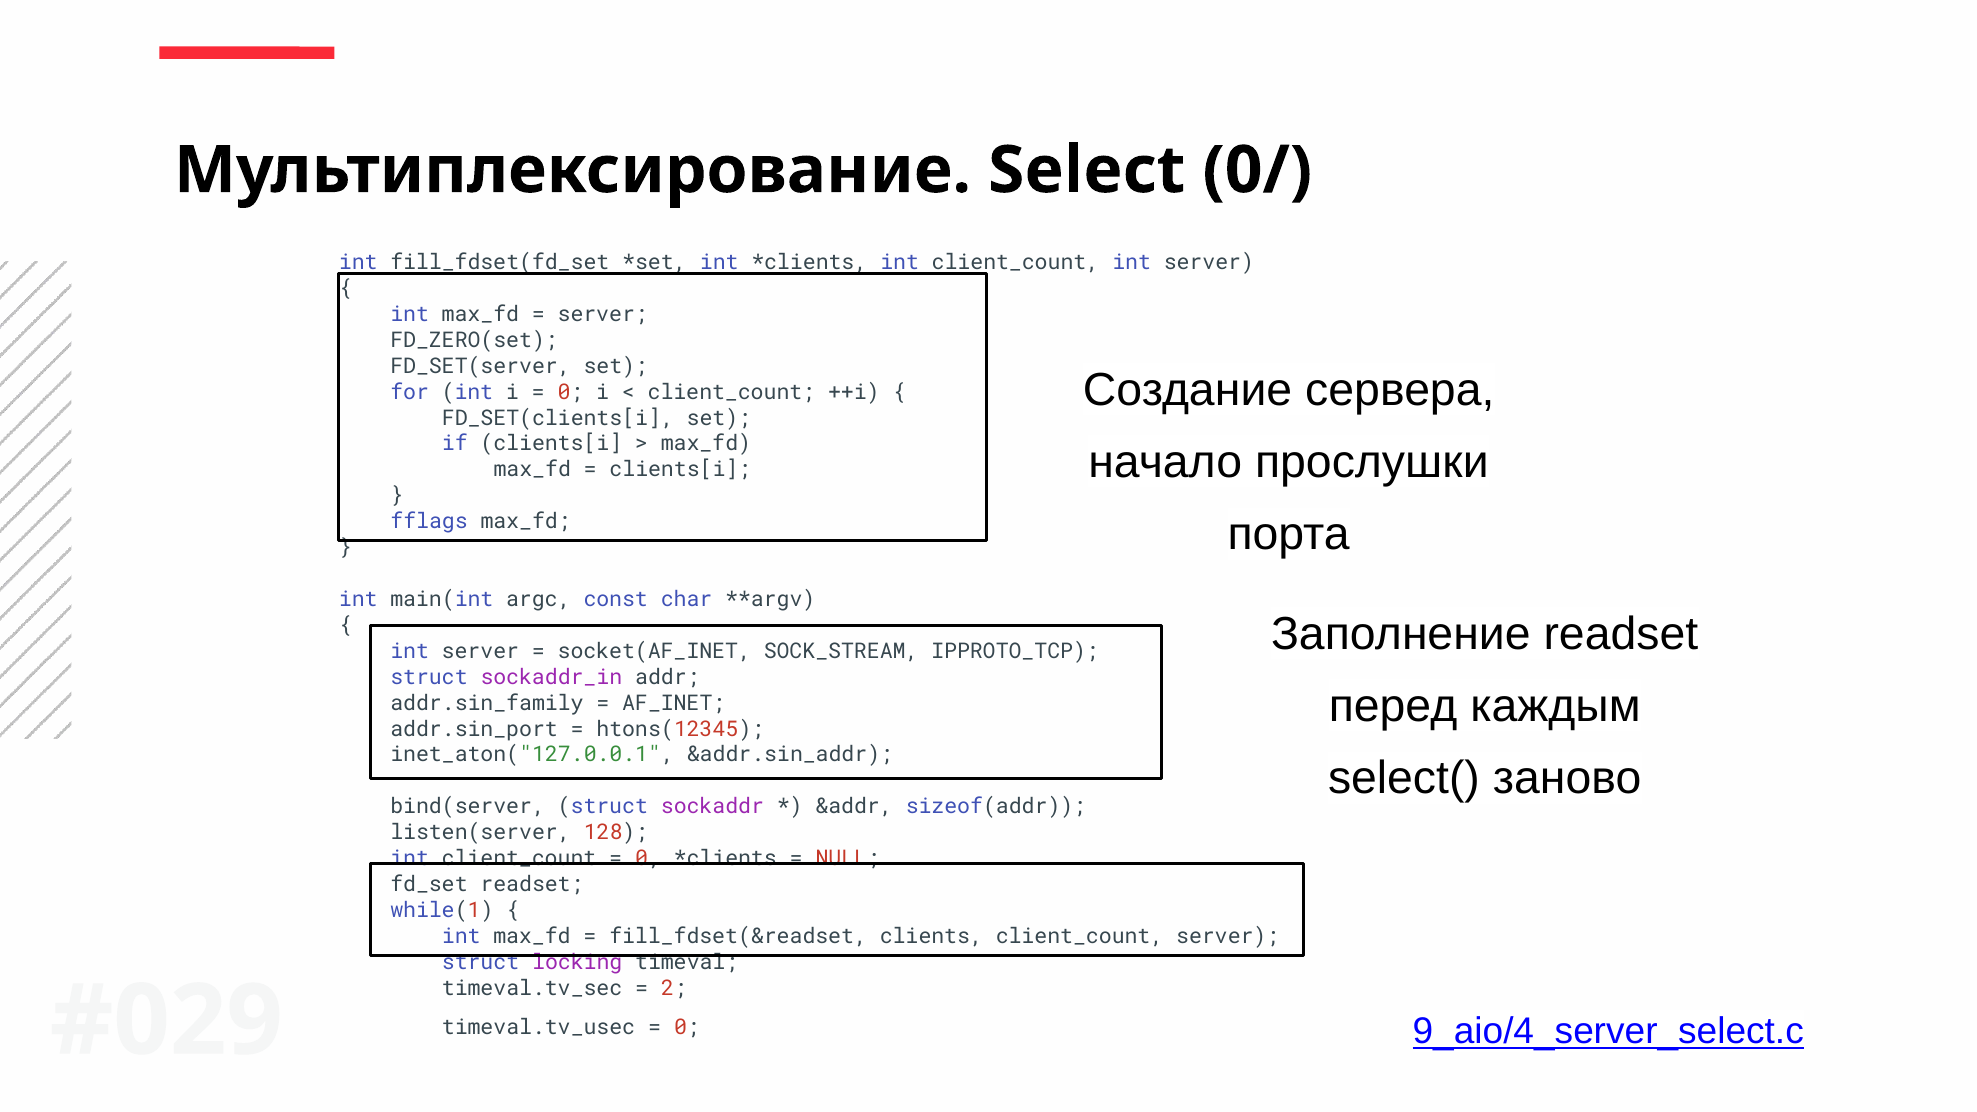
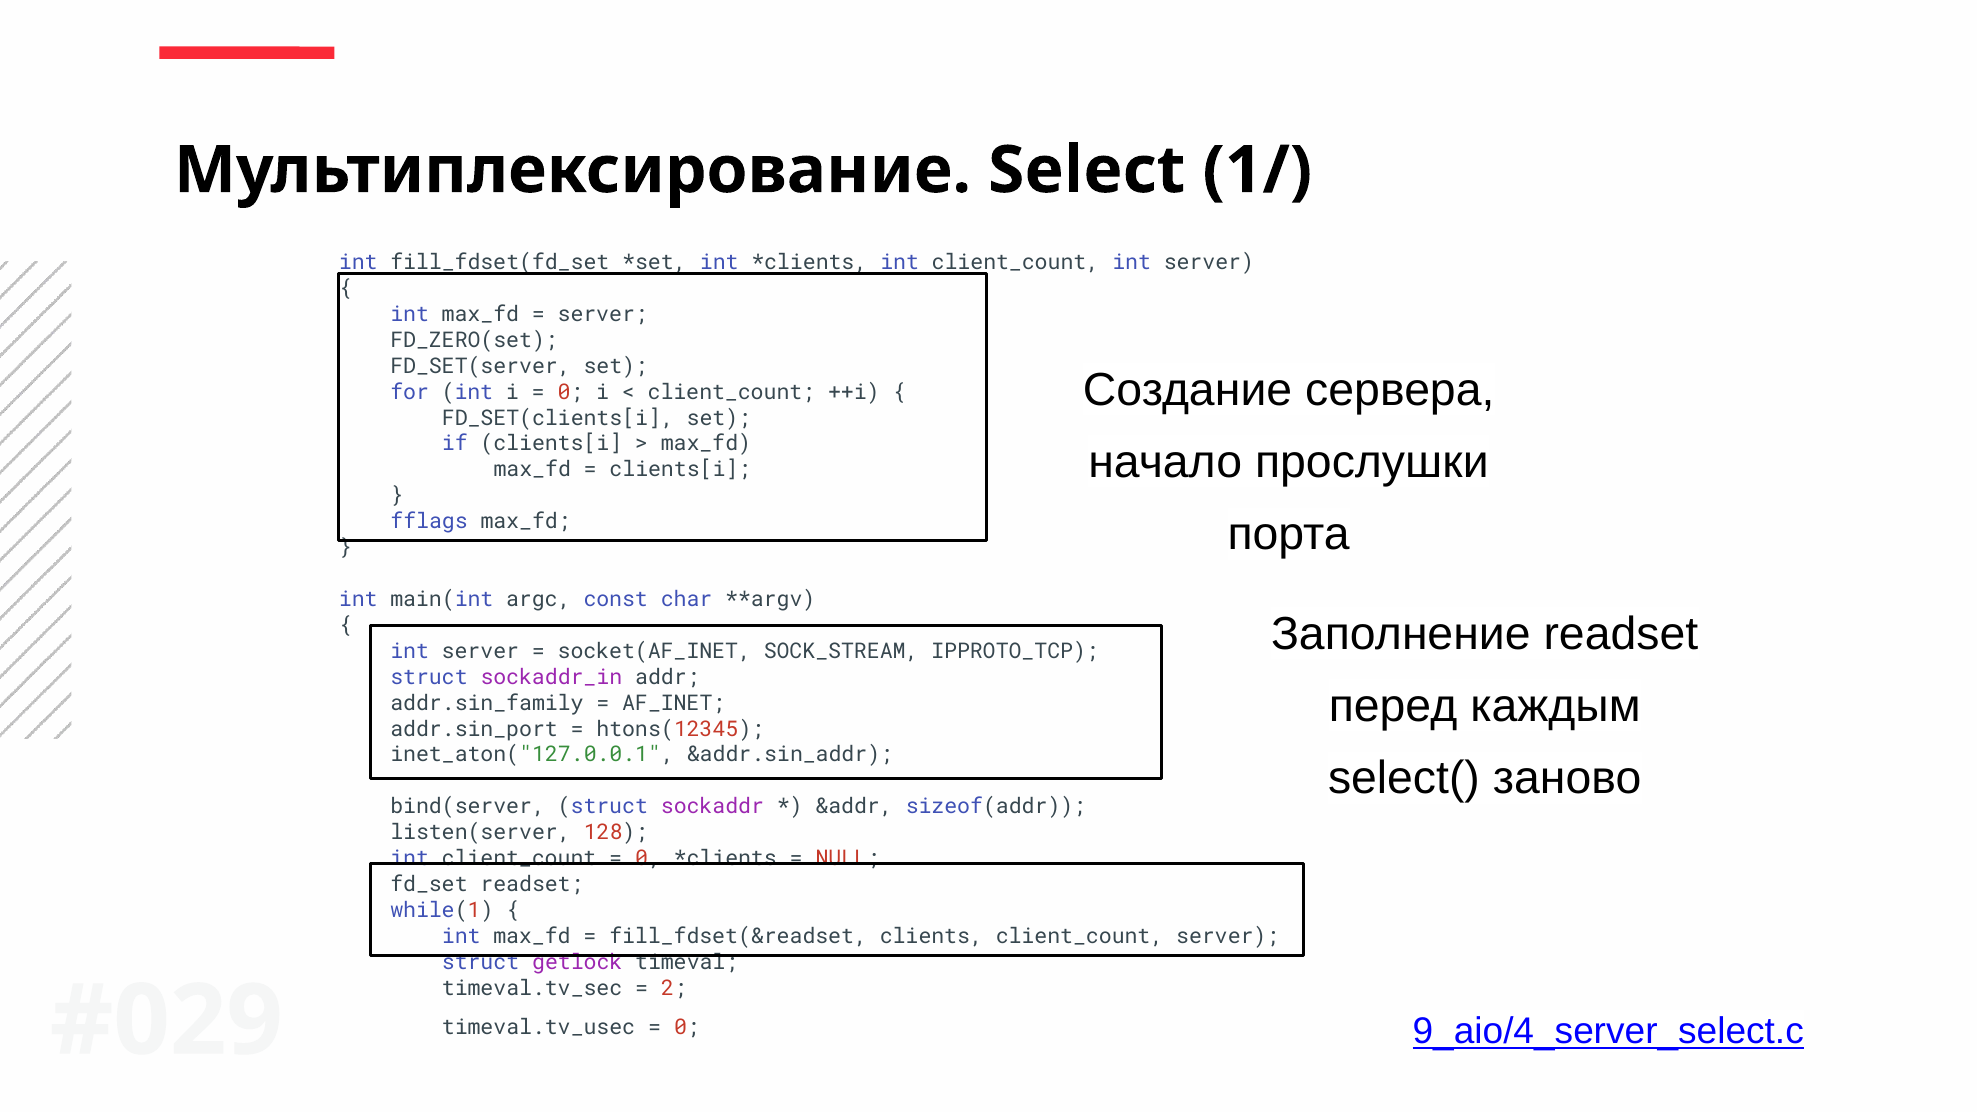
0/: 0/ -> 1/ (1257, 170)
locking: locking -> getlock (577, 962)
